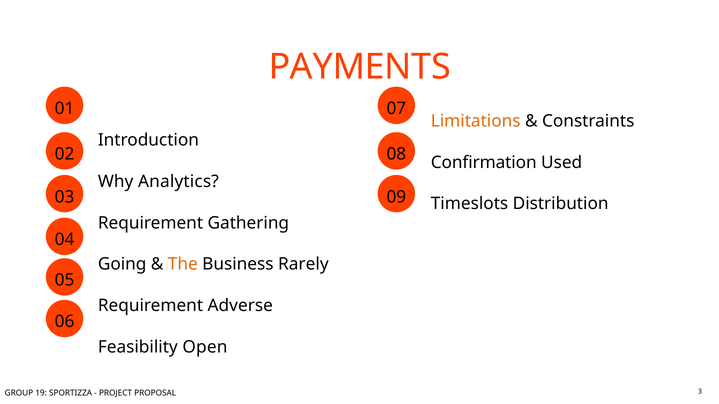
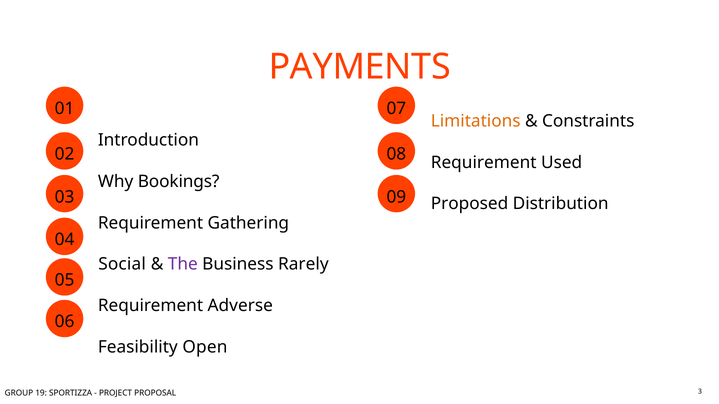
Confirmation: Confirmation -> Requirement (484, 163)
Analytics: Analytics -> Bookings (179, 182)
Timeslots: Timeslots -> Proposed (470, 204)
Going: Going -> Social (122, 265)
The colour: orange -> purple (183, 265)
